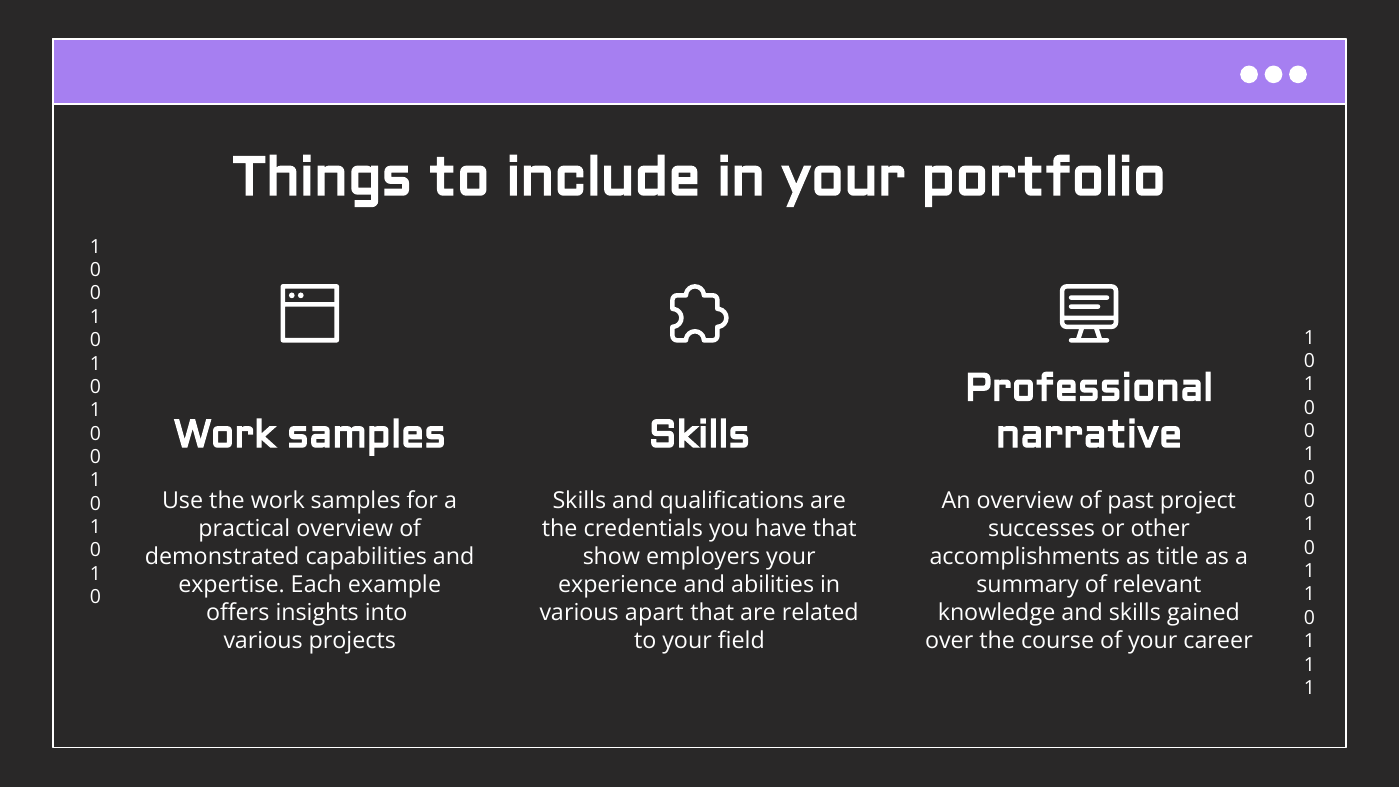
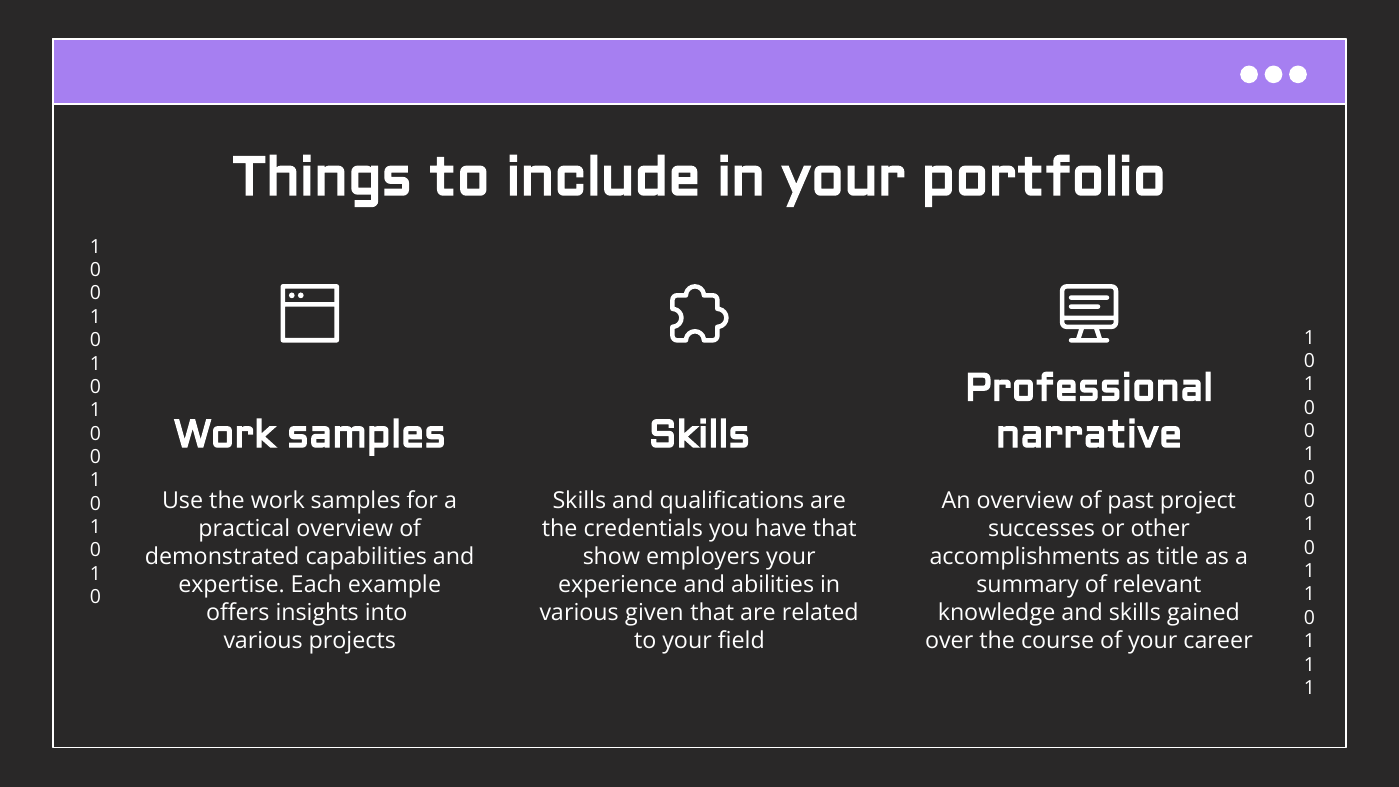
apart: apart -> given (654, 613)
